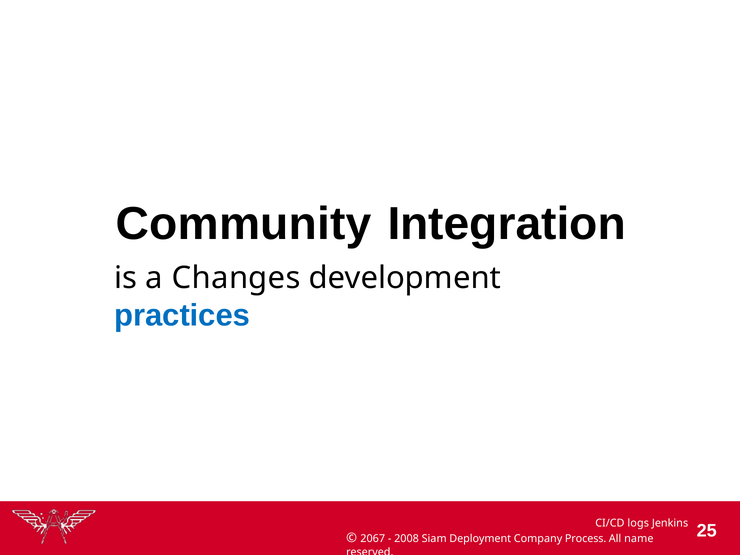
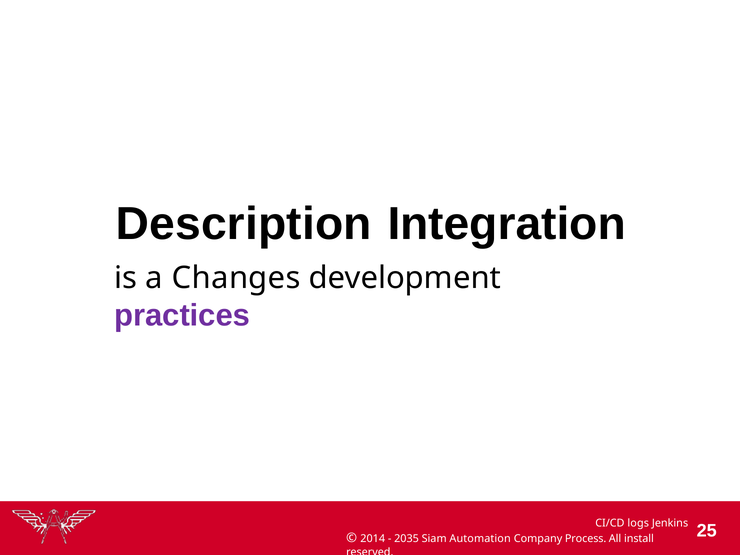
Community: Community -> Description (244, 224)
practices colour: blue -> purple (182, 315)
2067: 2067 -> 2014 (373, 539)
2008: 2008 -> 2035 (407, 539)
Deployment: Deployment -> Automation (480, 539)
name: name -> install (639, 539)
